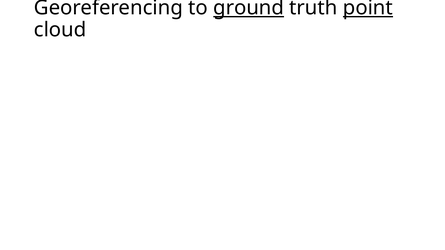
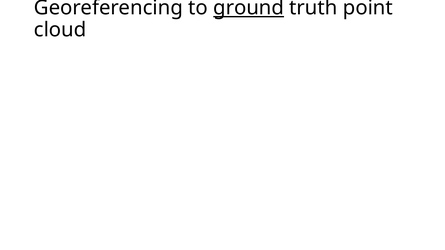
point underline: present -> none (368, 8)
